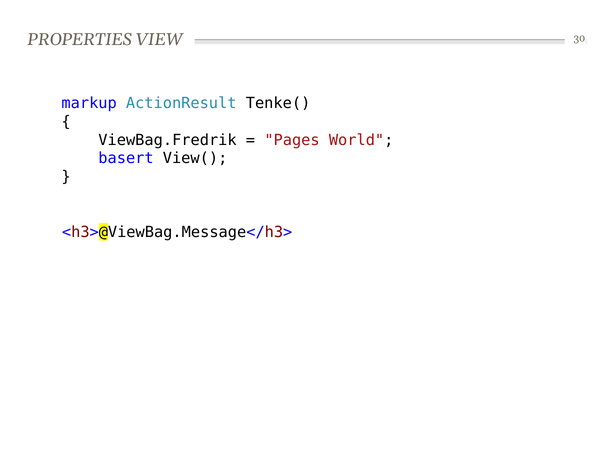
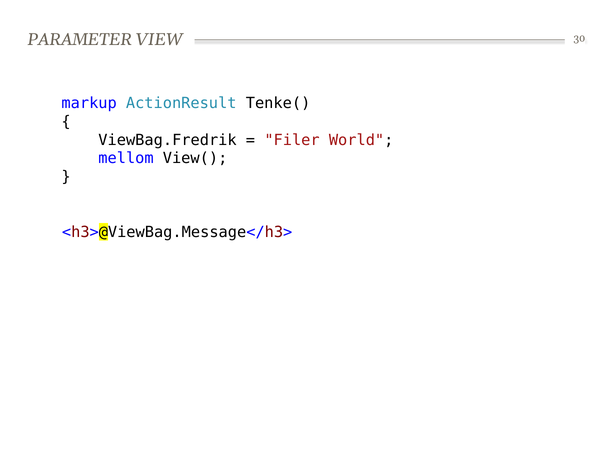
PROPERTIES: PROPERTIES -> PARAMETER (80, 40)
Pages: Pages -> Filer (292, 140)
basert: basert -> mellom (126, 158)
